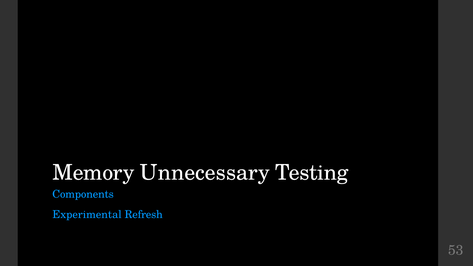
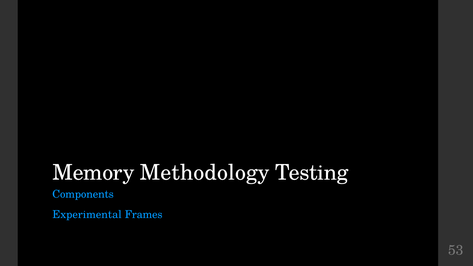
Unnecessary: Unnecessary -> Methodology (205, 173)
Refresh: Refresh -> Frames (144, 215)
